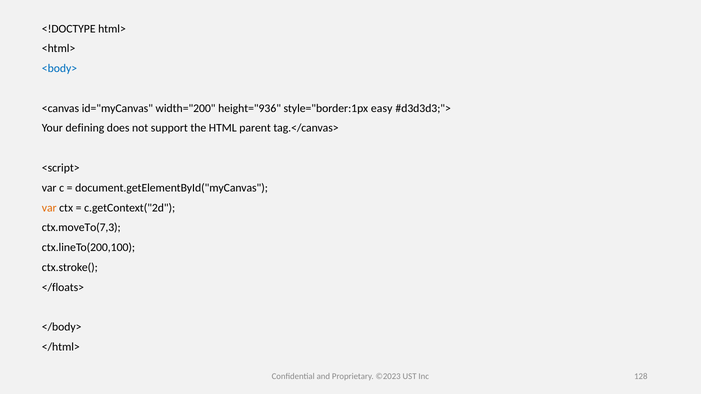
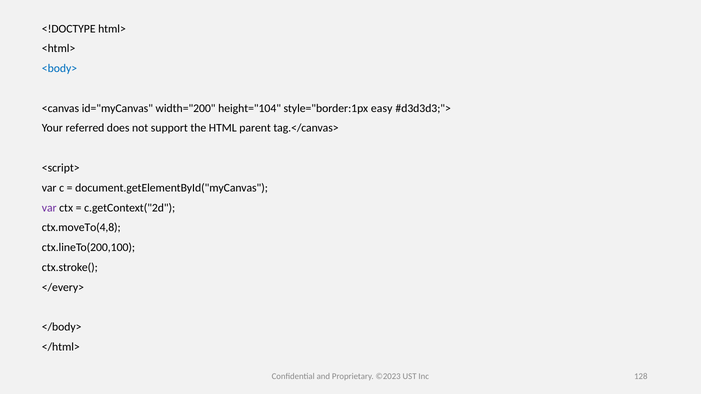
height="936: height="936 -> height="104 (250, 108)
defining: defining -> referred (85, 128)
var colour: orange -> purple (49, 208)
ctx.moveTo(7,3: ctx.moveTo(7,3 -> ctx.moveTo(4,8 (81, 228)
</floats>: </floats> -> </every> (63, 288)
